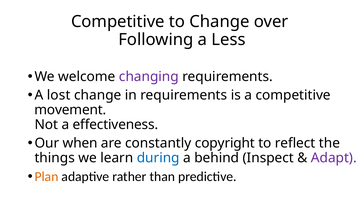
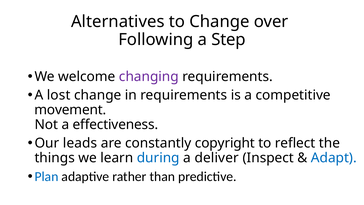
Competitive: Competitive -> Alternatives (118, 22)
Less: Less -> Step (229, 40)
when: when -> leads (80, 143)
behind: behind -> deliver (217, 158)
Adapt colour: purple -> blue (334, 158)
Plan colour: orange -> blue (46, 176)
